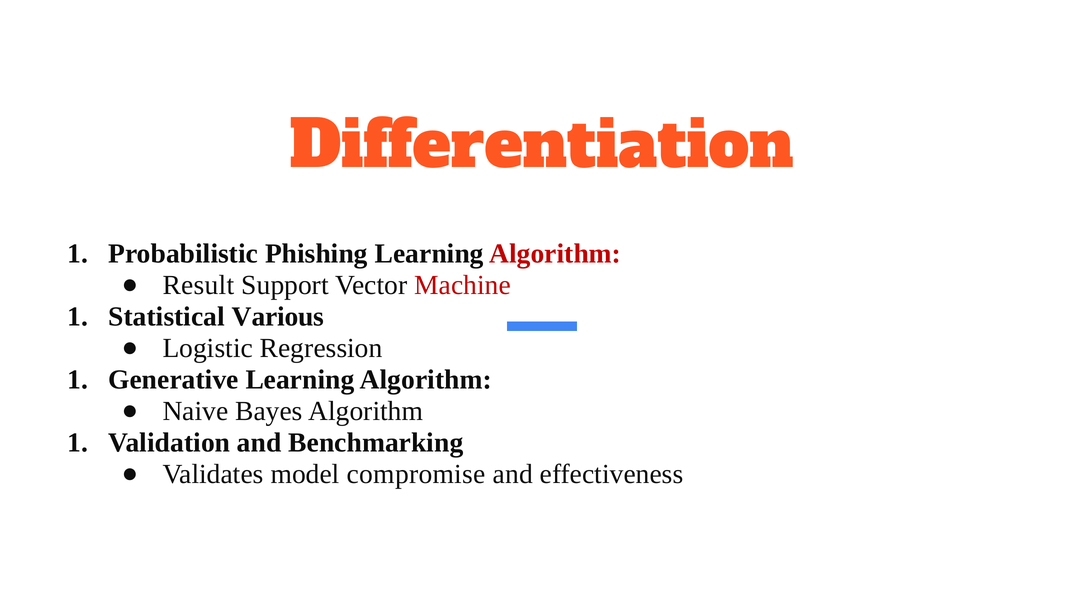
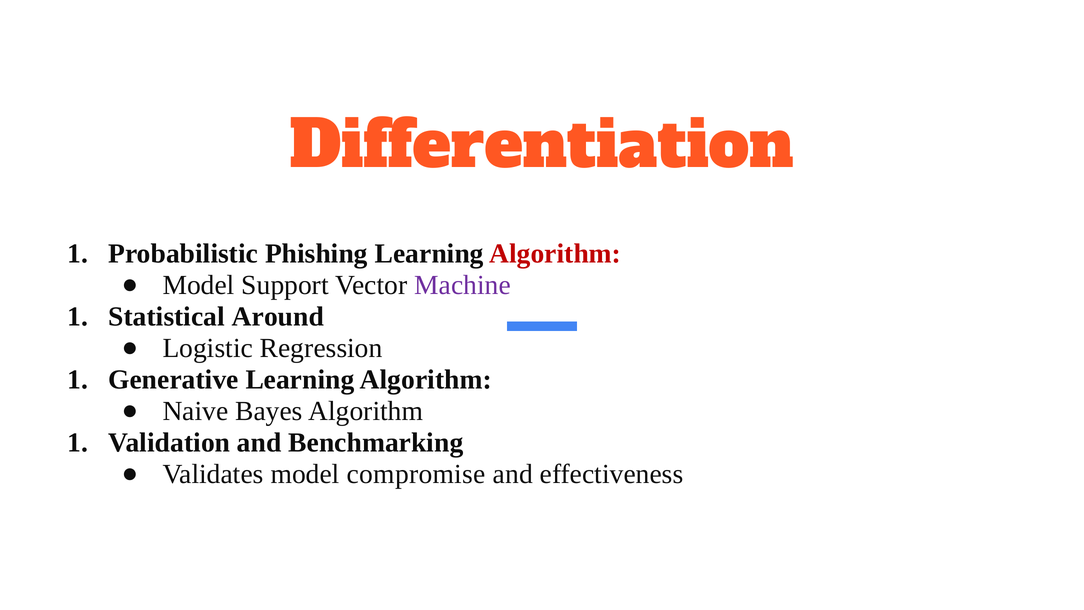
Result: Result -> Model (199, 285)
Machine colour: red -> purple (463, 285)
Various: Various -> Around (278, 316)
